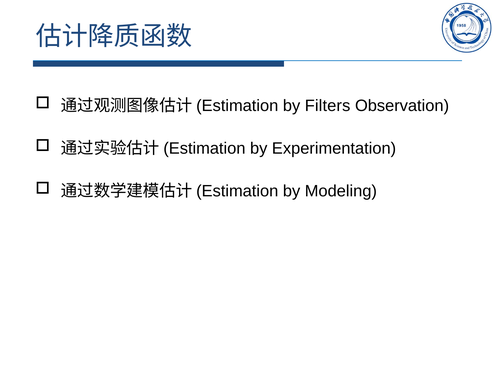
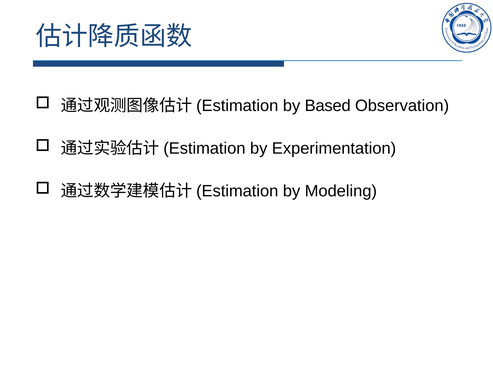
Filters: Filters -> Based (328, 106)
